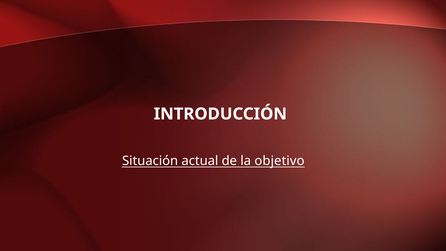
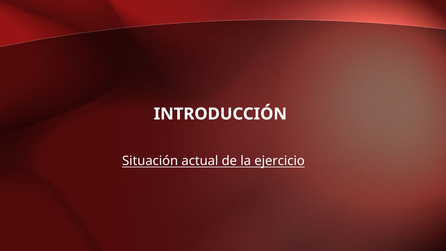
objetivo: objetivo -> ejercicio (280, 161)
